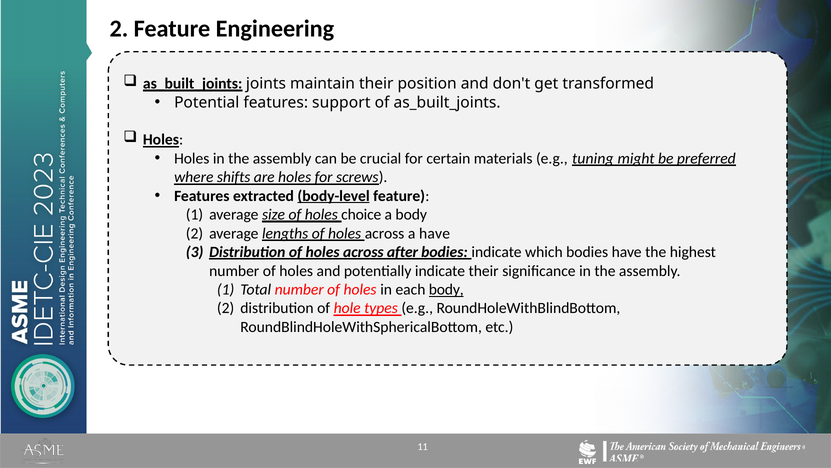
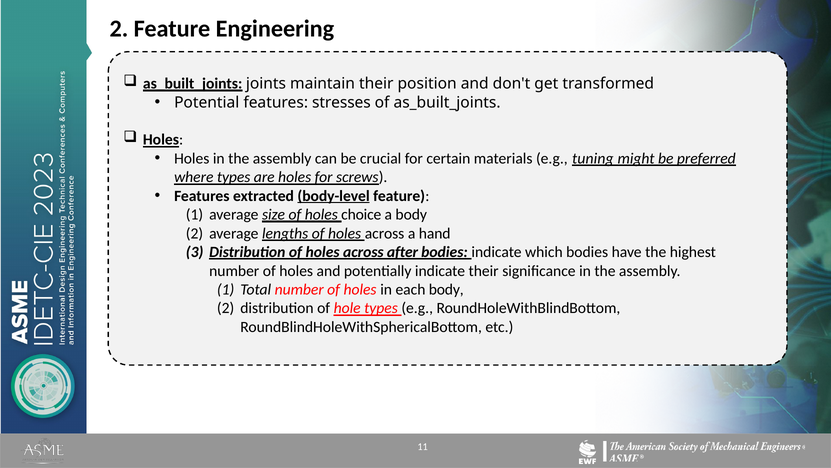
support: support -> stresses (341, 102)
where shifts: shifts -> types (234, 177)
a have: have -> hand (435, 233)
body underline: present -> none (446, 289)
